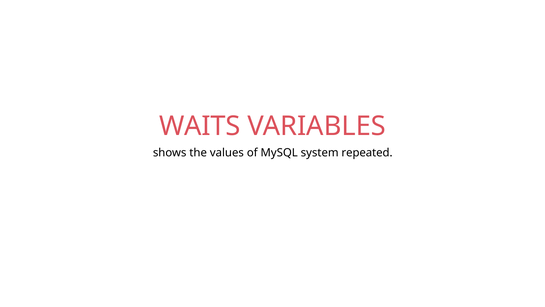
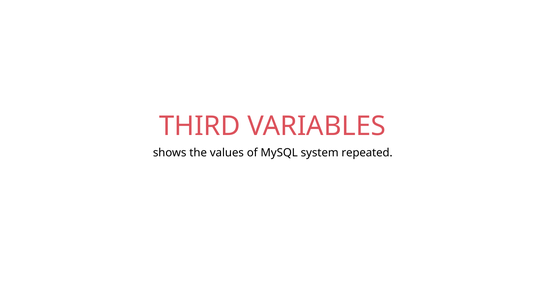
WAITS: WAITS -> THIRD (200, 126)
